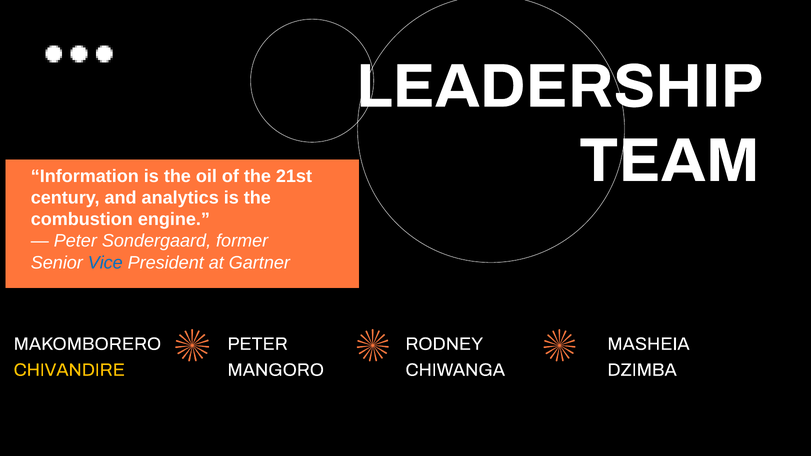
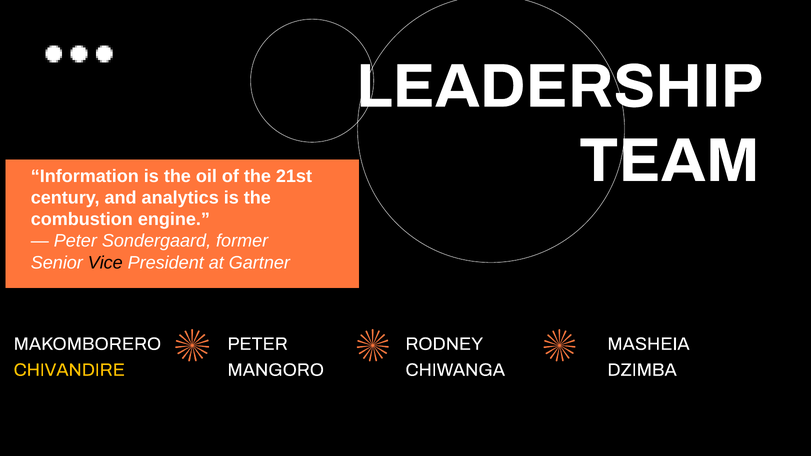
Vice colour: blue -> black (105, 263)
